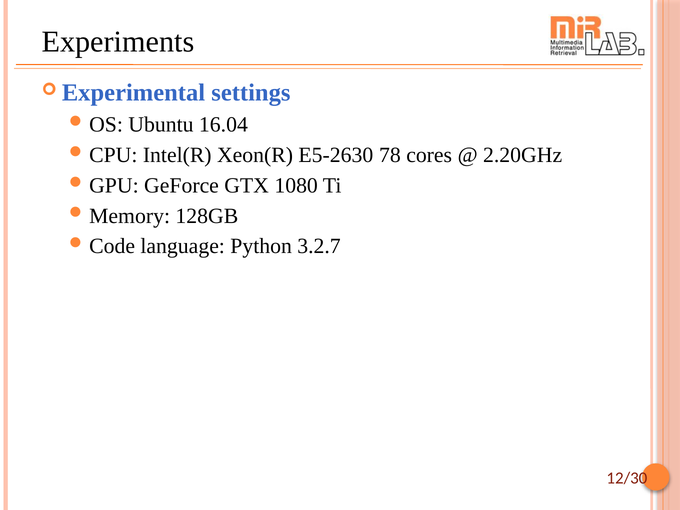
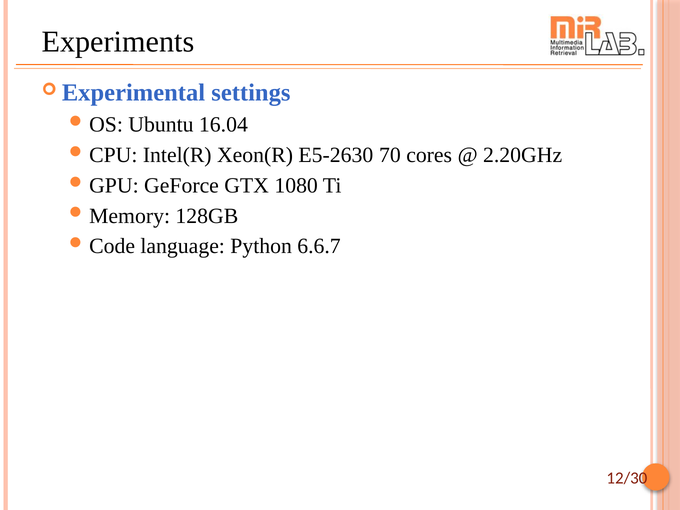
78: 78 -> 70 (390, 155)
3.2.7: 3.2.7 -> 6.6.7 (319, 246)
